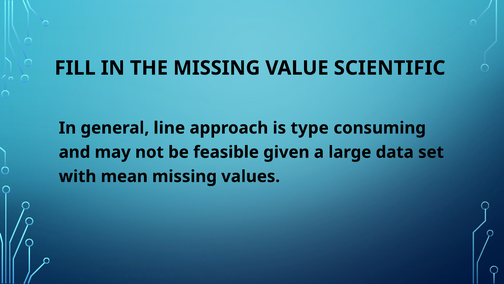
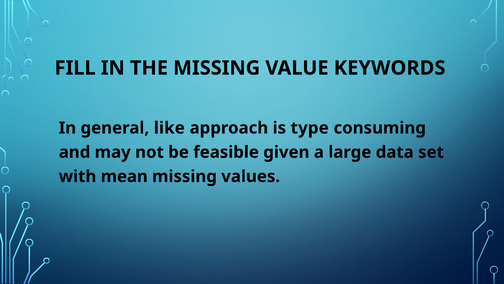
SCIENTIFIC: SCIENTIFIC -> KEYWORDS (390, 68)
line: line -> like (169, 128)
